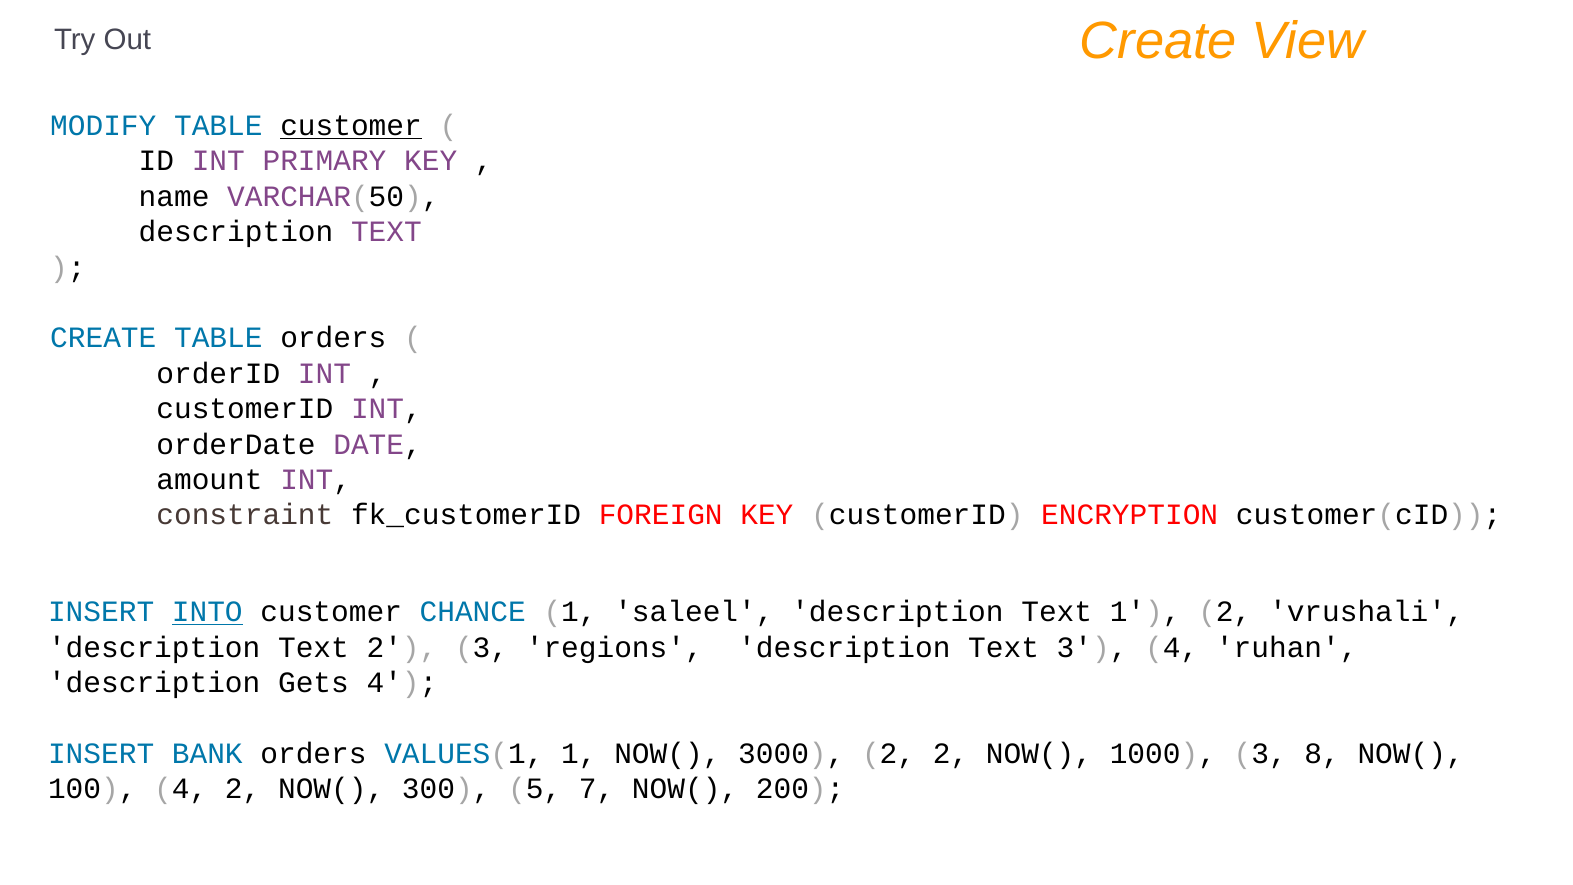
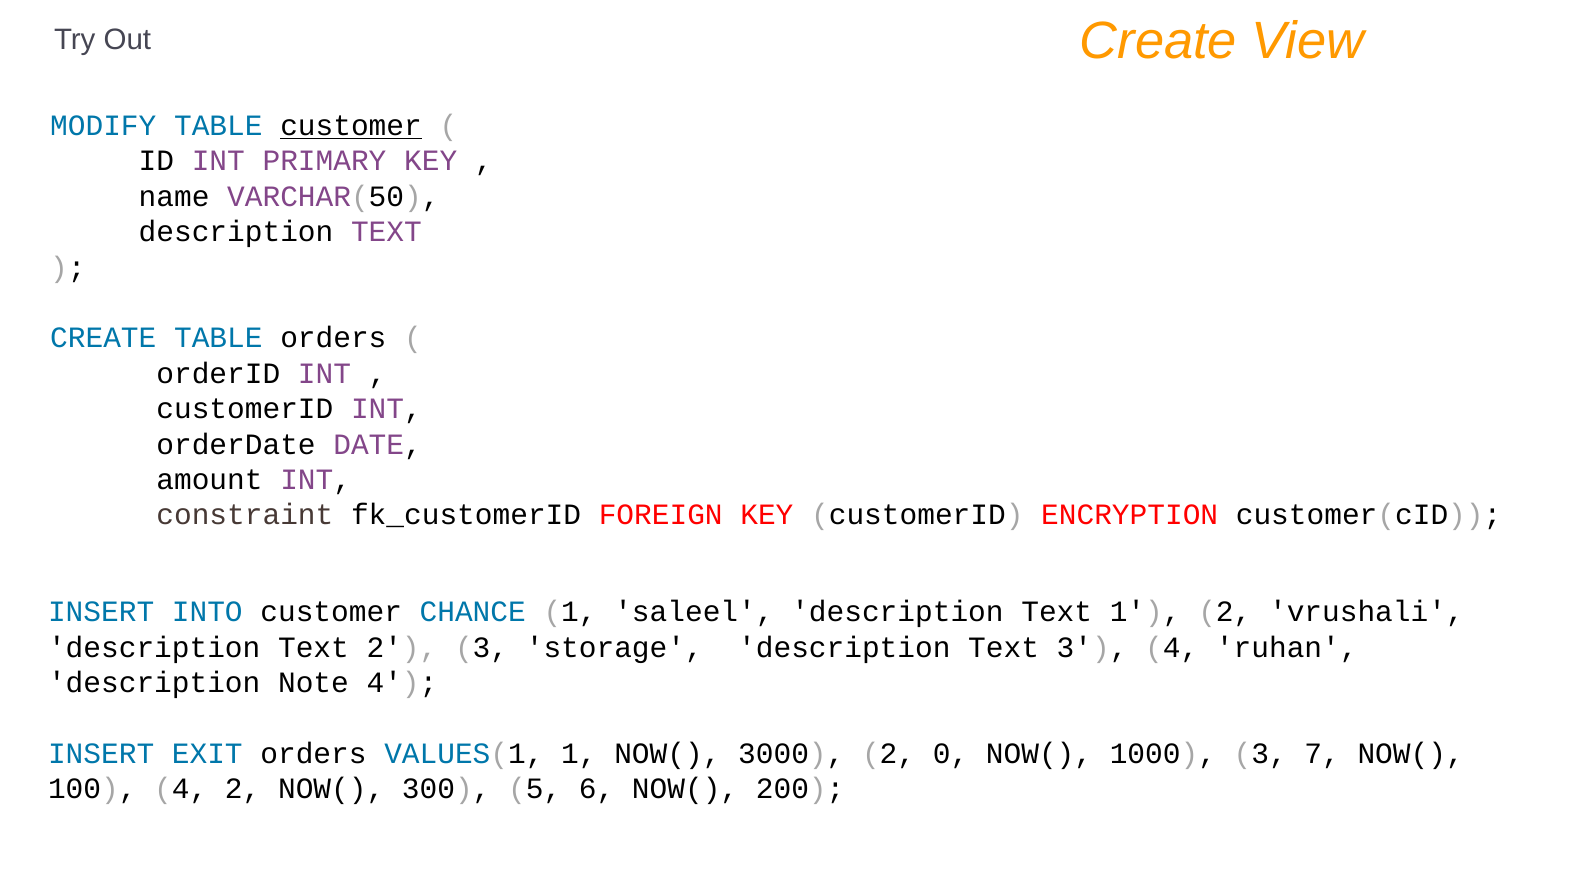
INTO underline: present -> none (207, 612)
regions: regions -> storage (614, 647)
Gets: Gets -> Note (313, 683)
BANK: BANK -> EXIT (207, 753)
2 2: 2 -> 0 (951, 753)
8: 8 -> 7 (1322, 753)
7: 7 -> 6 (597, 789)
